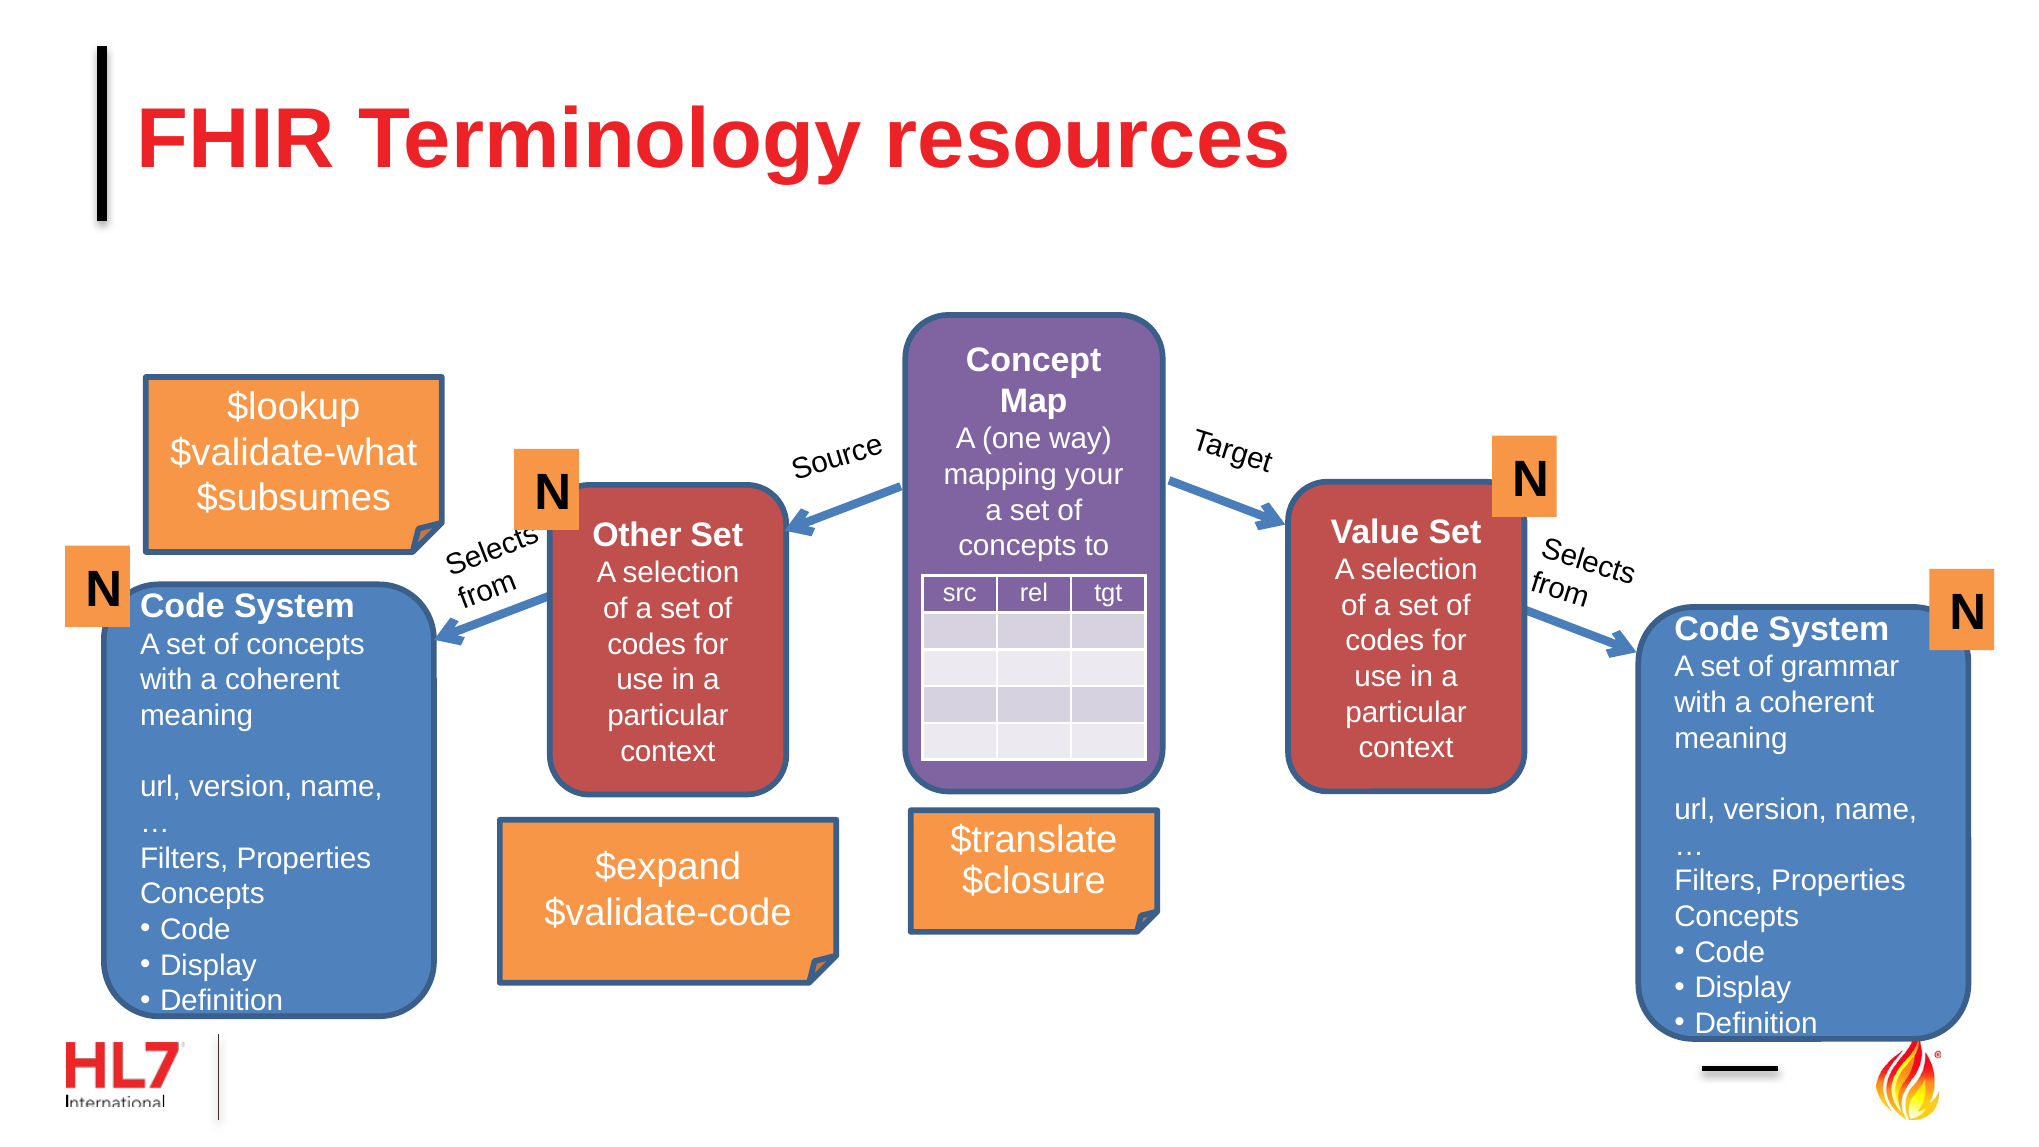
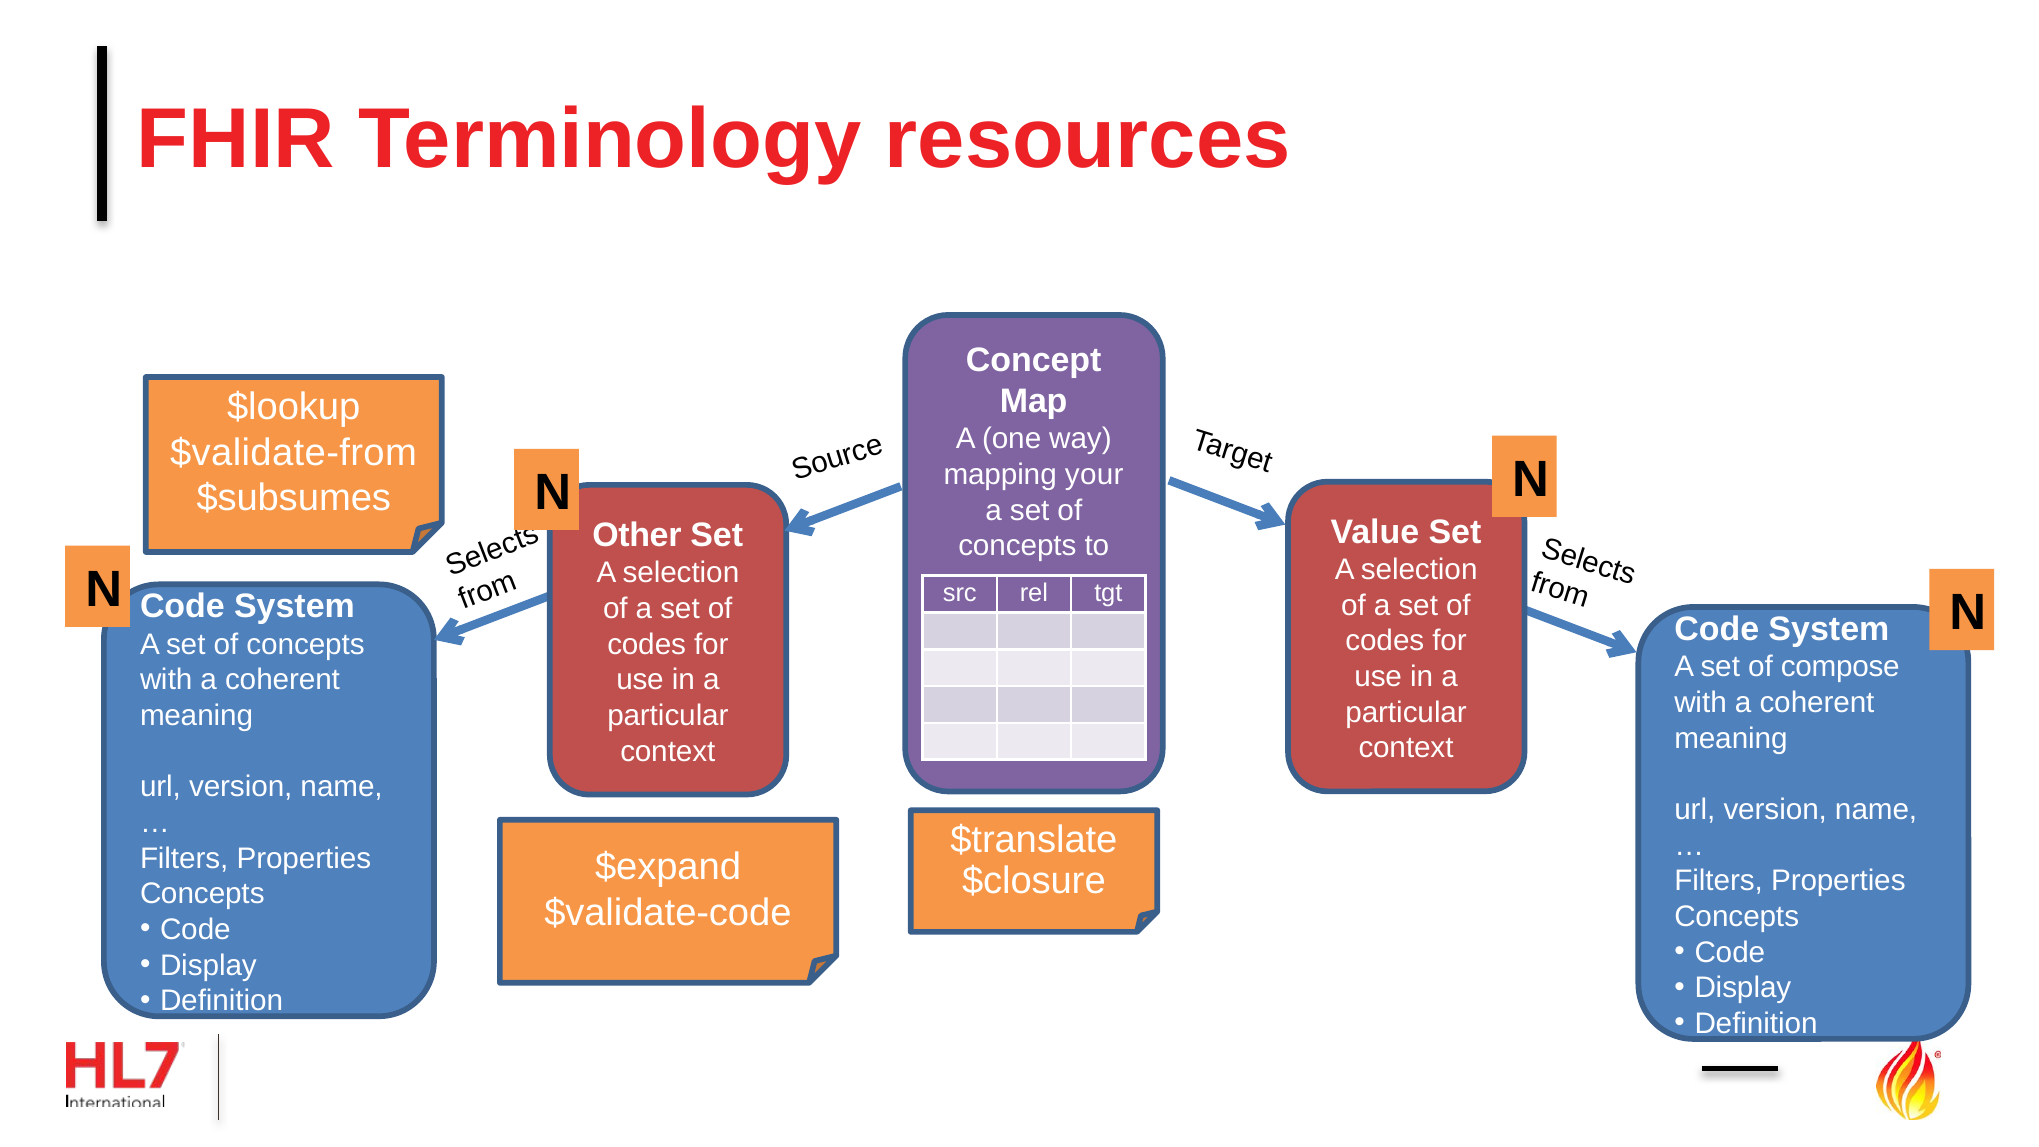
$validate-what: $validate-what -> $validate-from (293, 453)
grammar: grammar -> compose (1840, 667)
